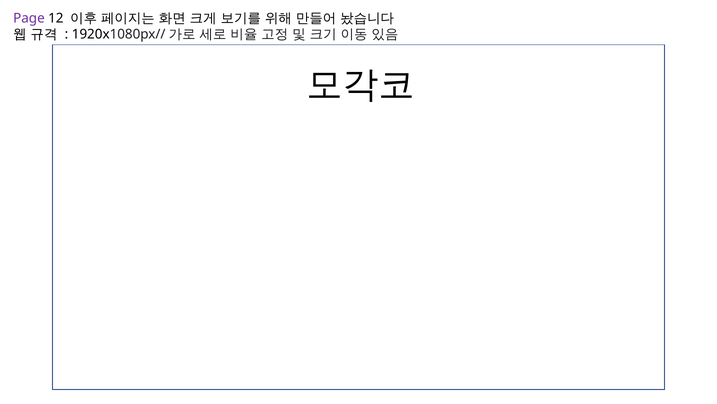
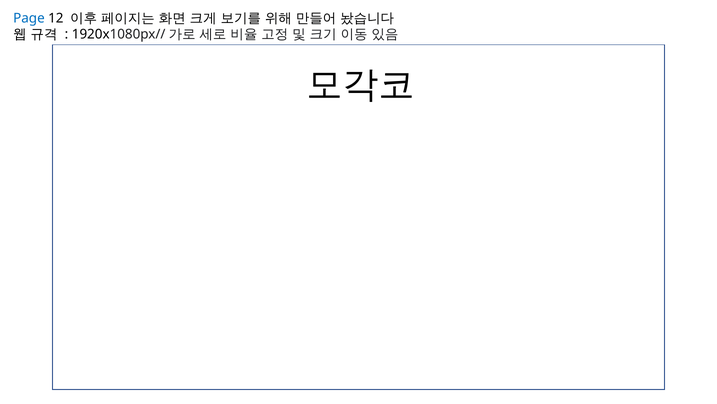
Page colour: purple -> blue (29, 18)
